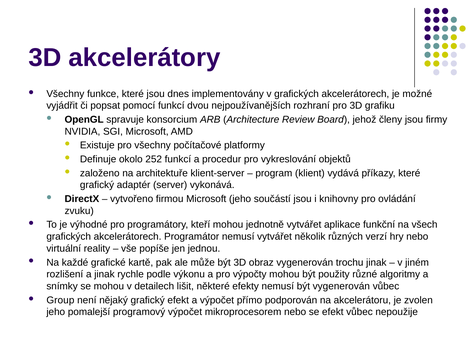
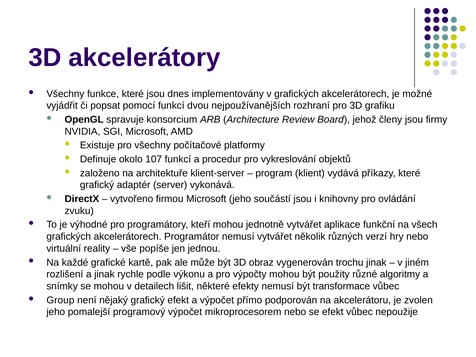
252: 252 -> 107 (154, 159)
být vygenerován: vygenerován -> transformace (341, 286)
